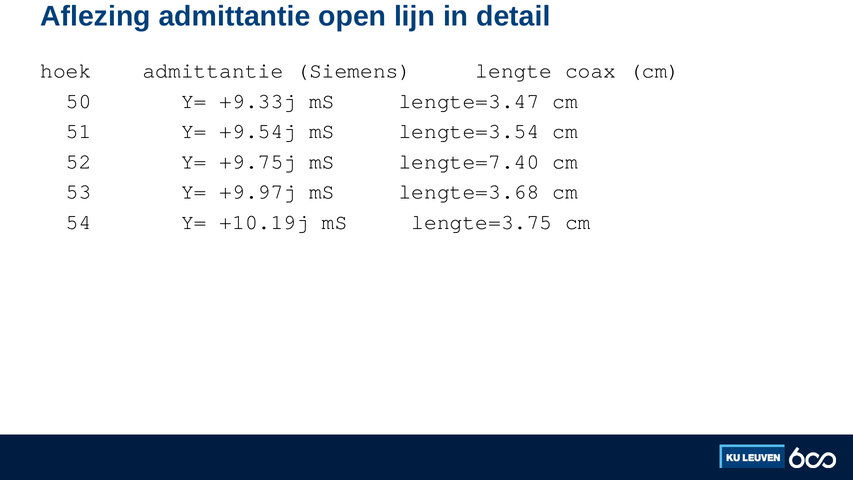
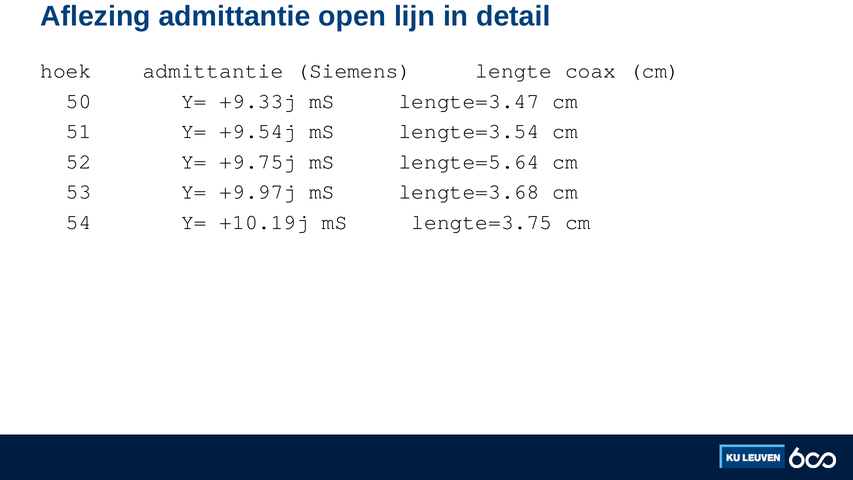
lengte=7.40: lengte=7.40 -> lengte=5.64 (469, 161)
